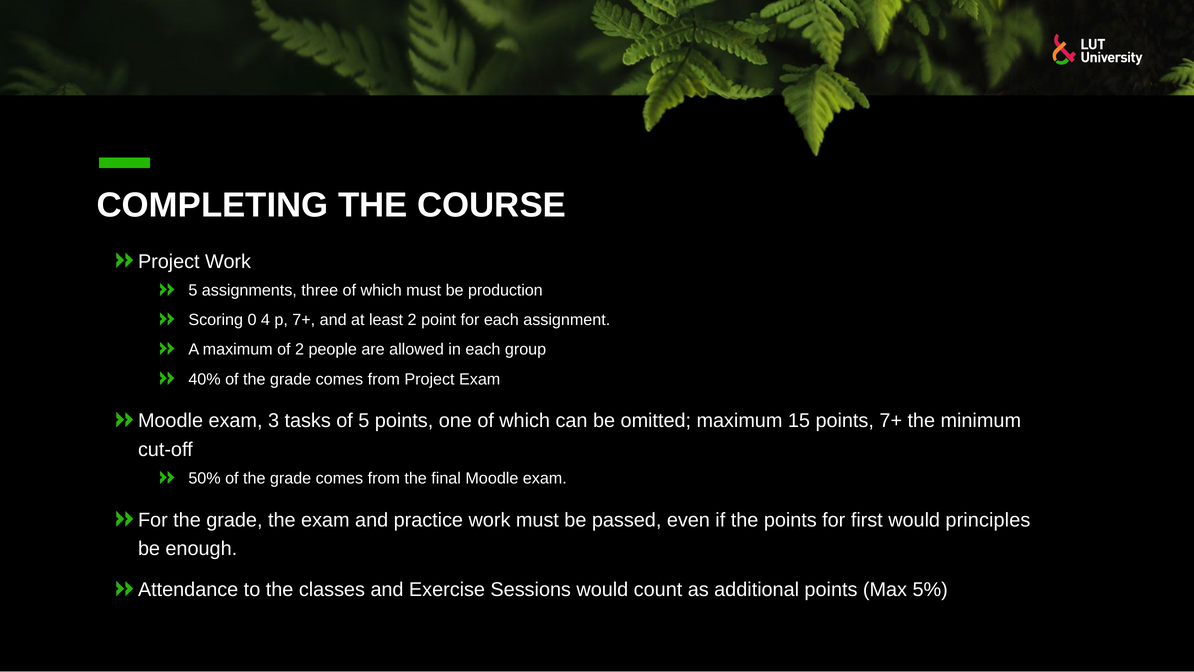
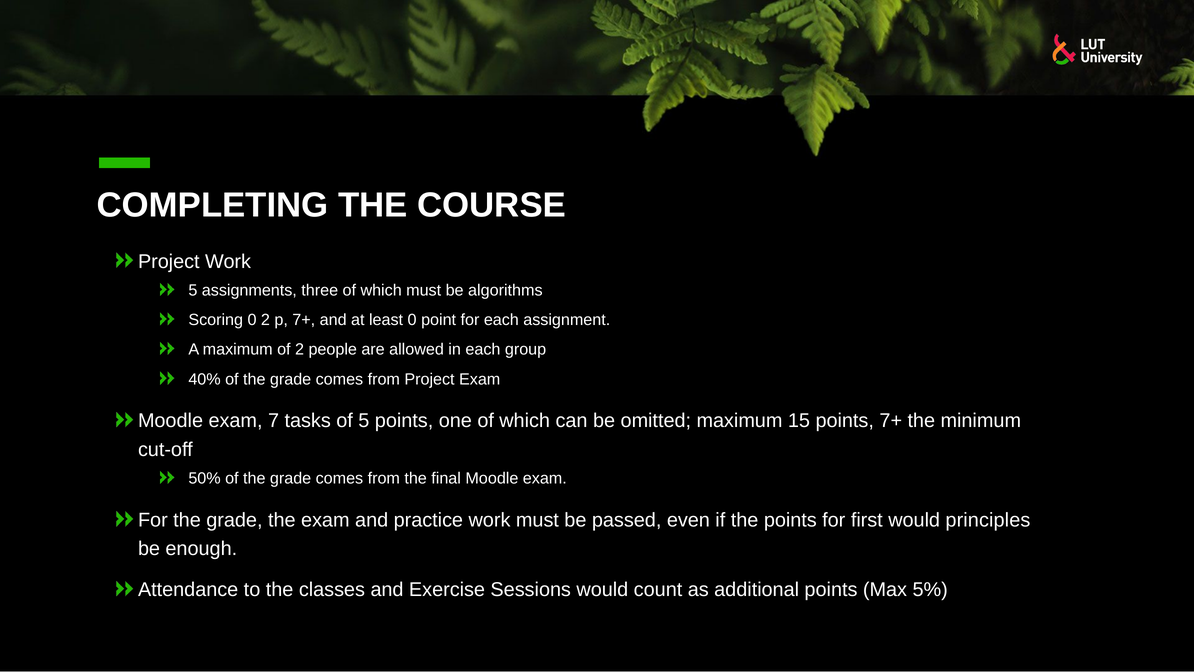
production: production -> algorithms (505, 290)
0 4: 4 -> 2 (265, 320)
least 2: 2 -> 0 (412, 320)
3: 3 -> 7 (274, 421)
